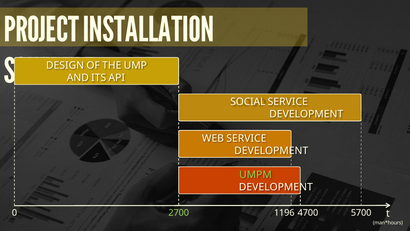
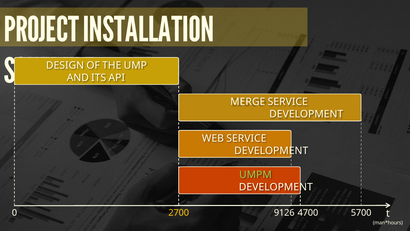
SOCIAL: SOCIAL -> MERGE (248, 102)
2700 colour: light green -> yellow (179, 213)
1196: 1196 -> 9126 (284, 213)
